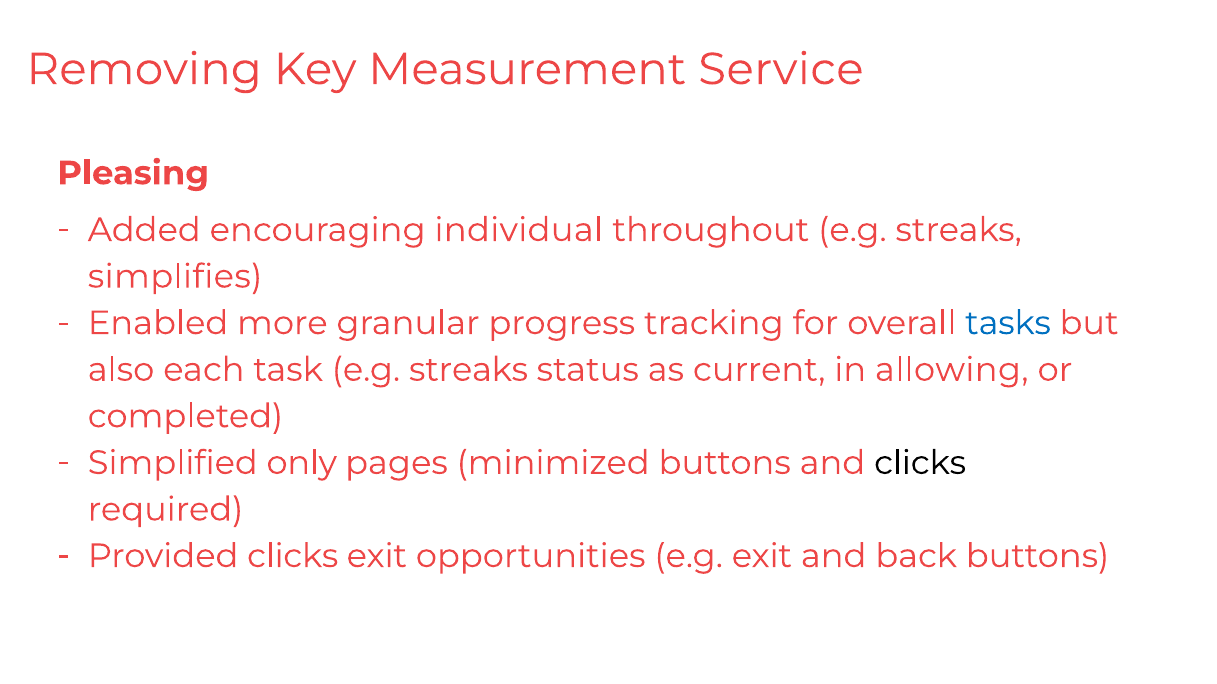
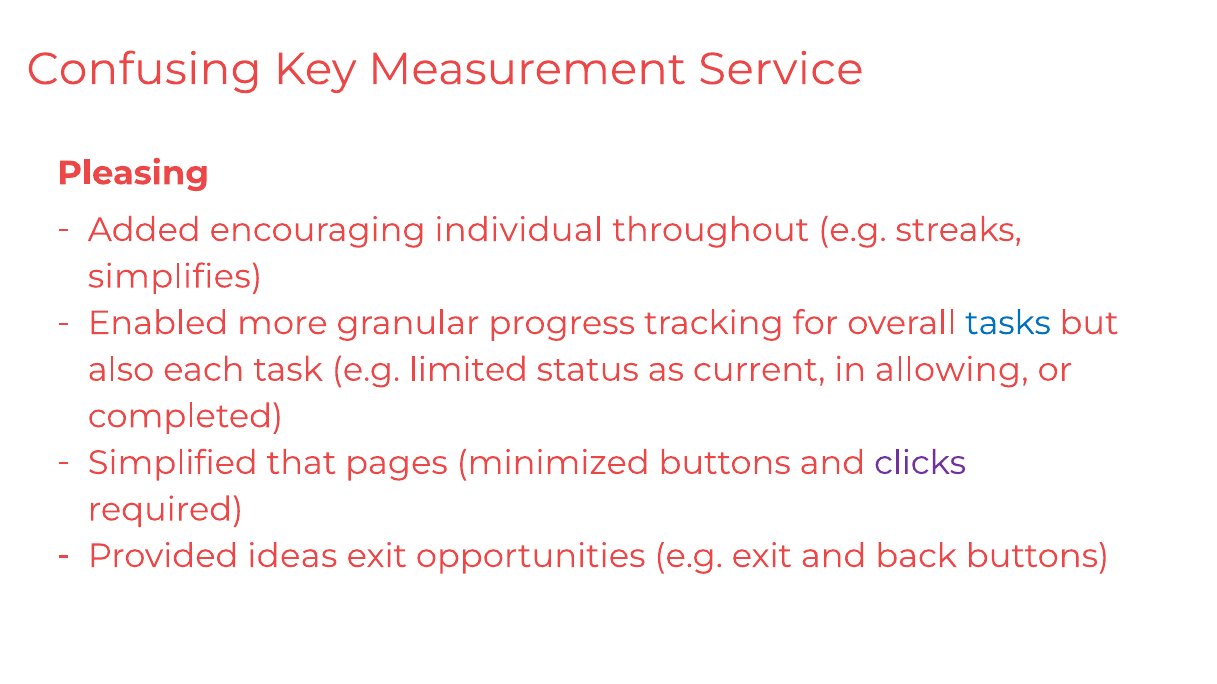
Removing: Removing -> Confusing (144, 69)
task e.g streaks: streaks -> limited (468, 370)
only: only -> that (302, 463)
clicks colour: black -> purple (920, 463)
Provided clicks: clicks -> ideas (292, 556)
